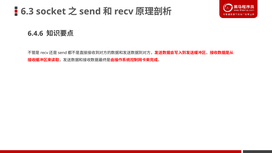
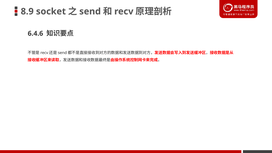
6.3: 6.3 -> 8.9 (27, 11)
